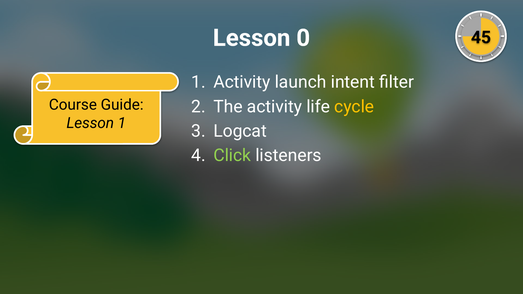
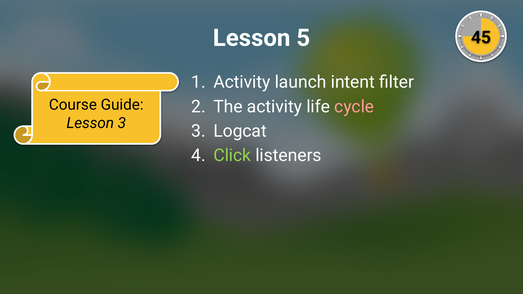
0: 0 -> 5 (303, 38)
cycle colour: yellow -> pink (354, 107)
Lesson 1: 1 -> 3 (122, 123)
